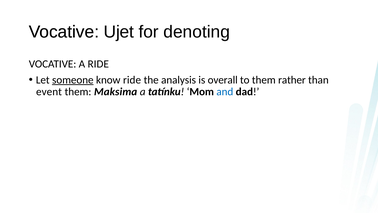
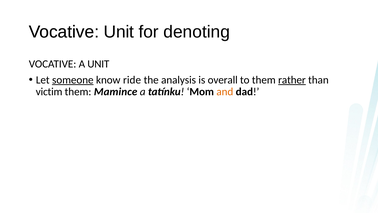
Ujet: Ujet -> Unit (119, 32)
A RIDE: RIDE -> UNIT (98, 64)
rather underline: none -> present (292, 80)
event: event -> victim (49, 92)
Maksima: Maksima -> Mamince (116, 92)
and colour: blue -> orange (225, 92)
